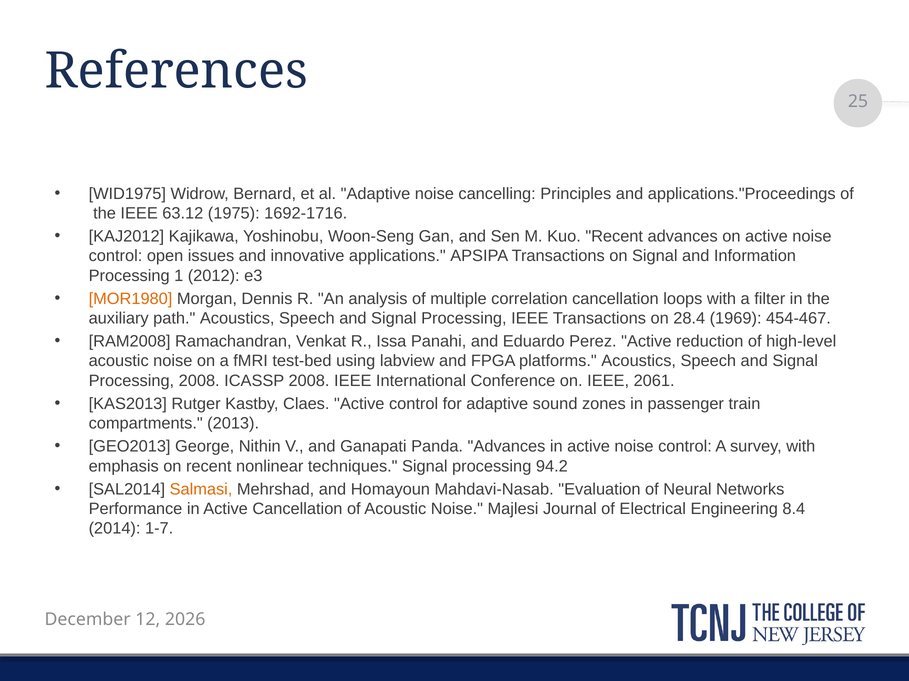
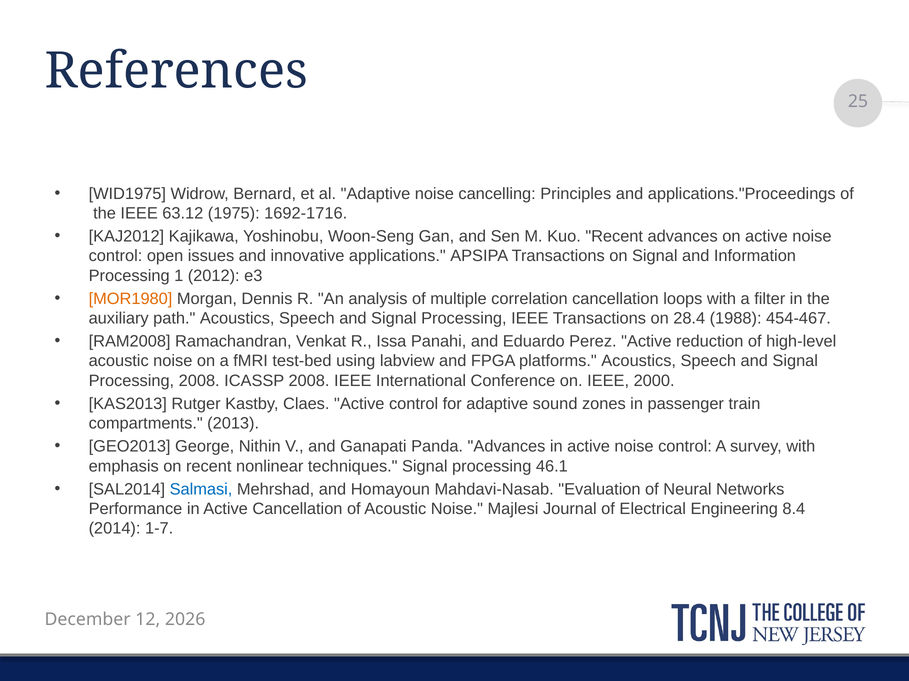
1969: 1969 -> 1988 (736, 319)
2061: 2061 -> 2000 (654, 381)
94.2: 94.2 -> 46.1 (552, 467)
Salmasi colour: orange -> blue (201, 490)
